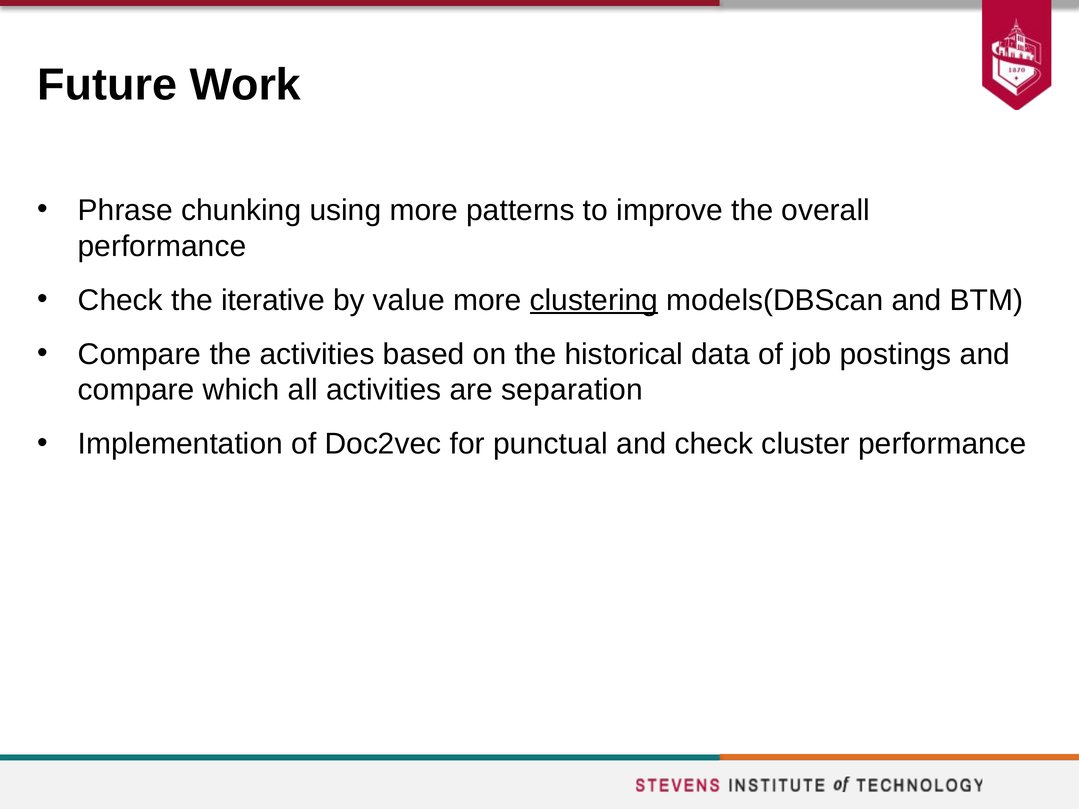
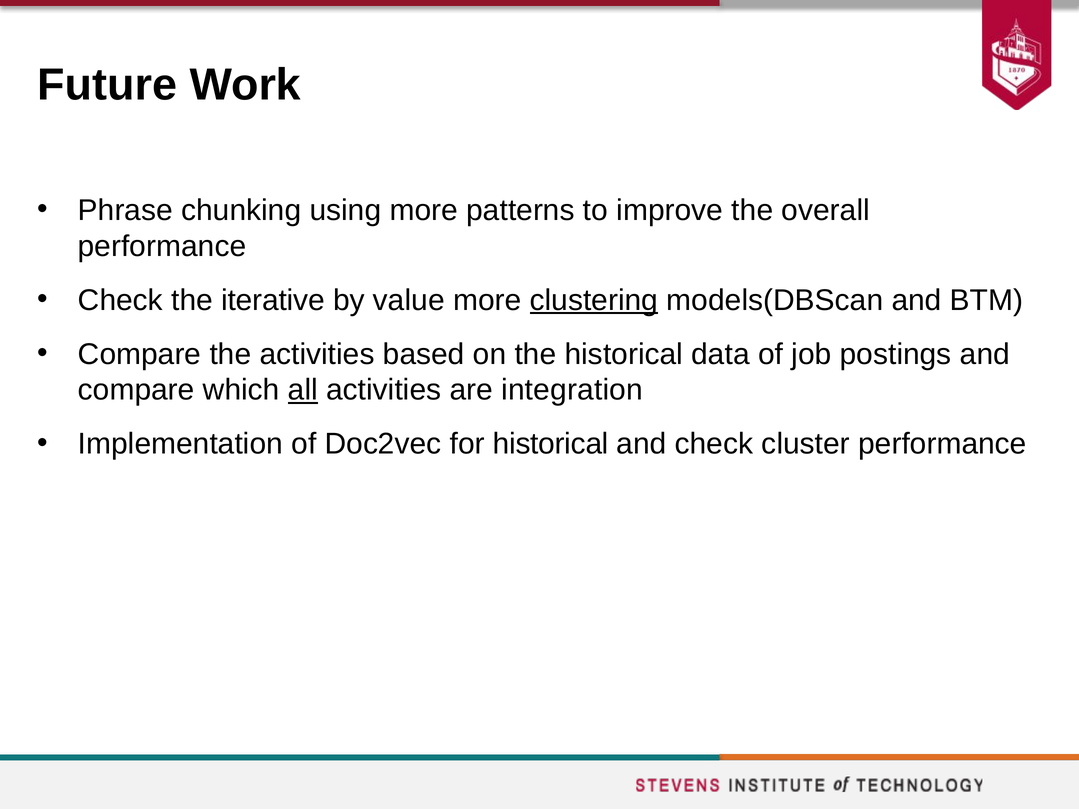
all underline: none -> present (303, 390)
separation: separation -> integration (572, 390)
for punctual: punctual -> historical (551, 444)
